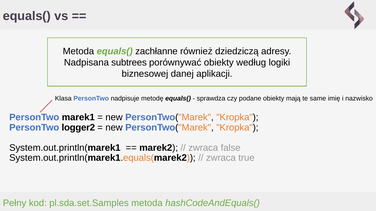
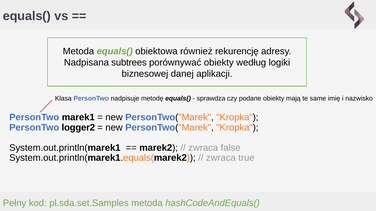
zachłanne: zachłanne -> obiektowa (156, 51)
dziedziczą: dziedziczą -> rekurencję (237, 51)
